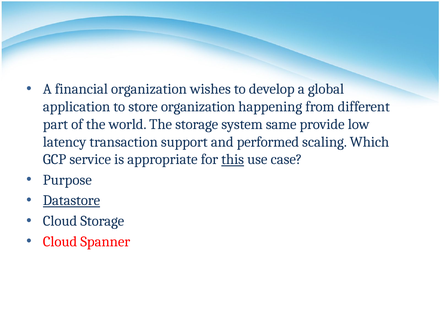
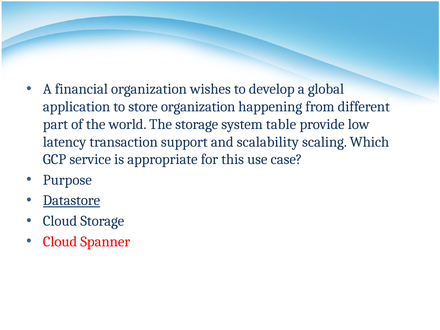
same: same -> table (281, 124)
performed: performed -> scalability (268, 142)
this underline: present -> none (233, 159)
